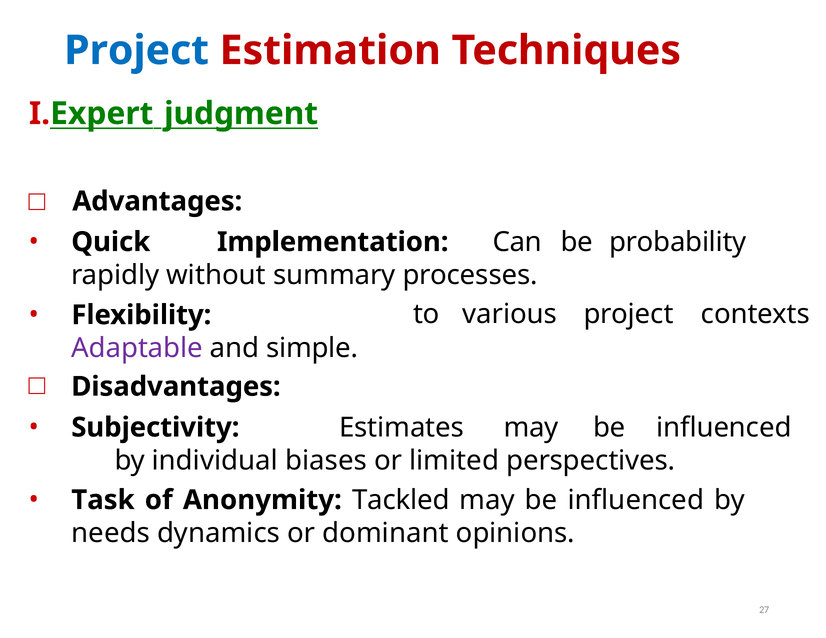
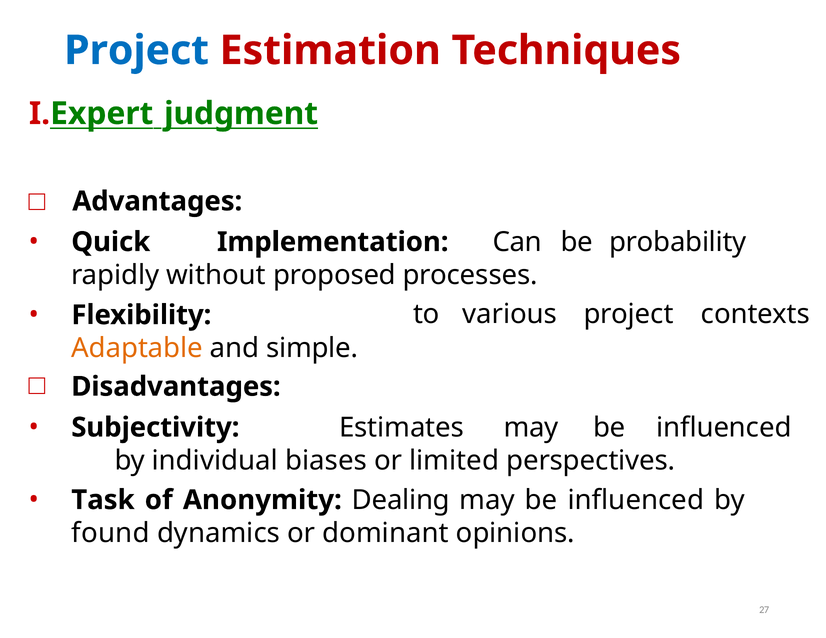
summary: summary -> proposed (334, 275)
Adaptable colour: purple -> orange (137, 348)
Tackled: Tackled -> Dealing (401, 500)
needs: needs -> found (110, 533)
